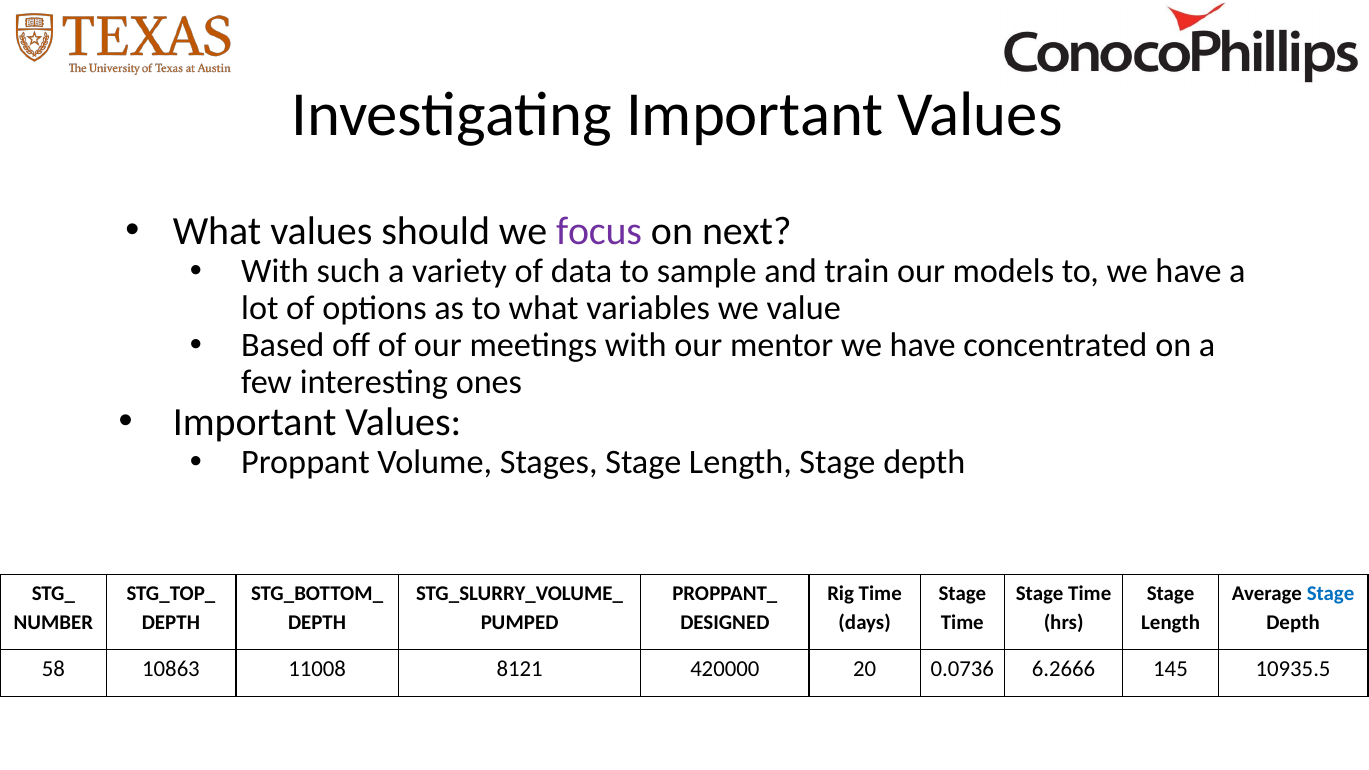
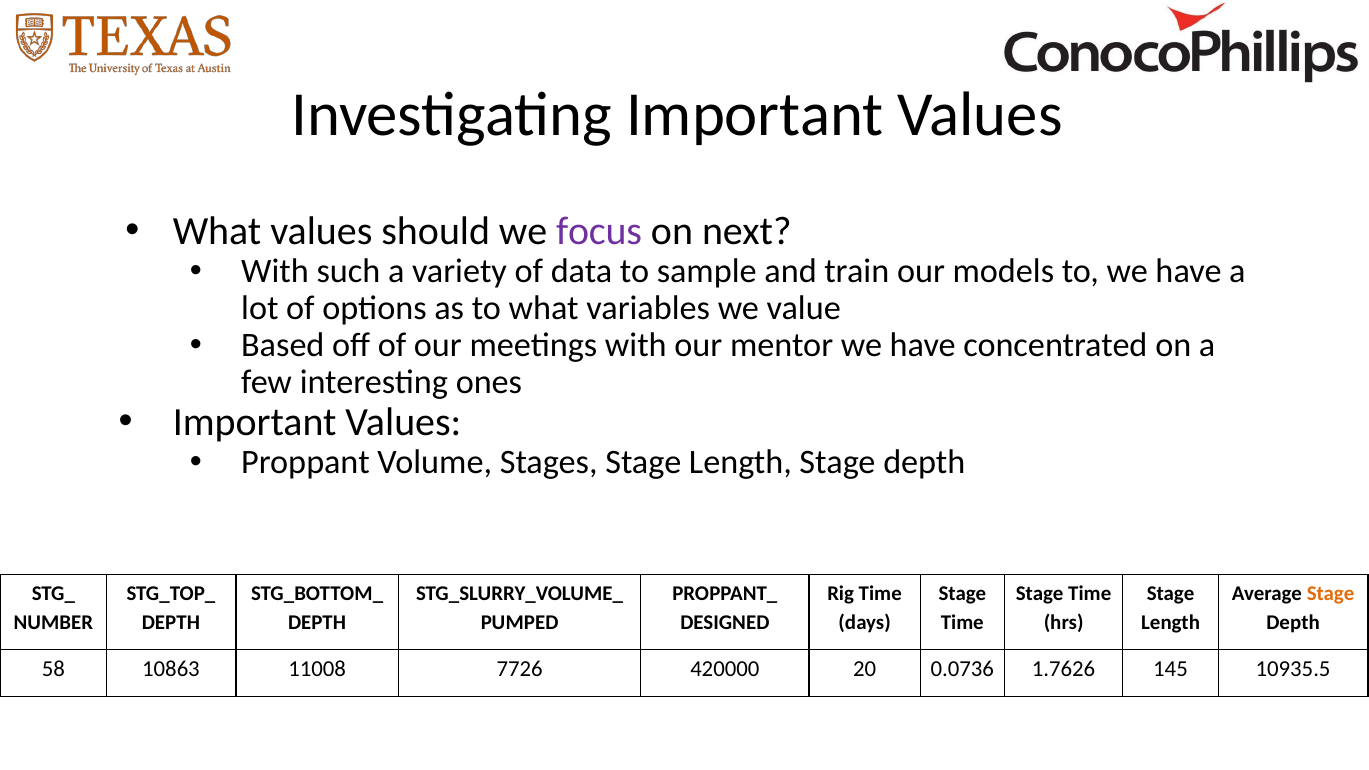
Stage colour: blue -> orange (1331, 593)
8121: 8121 -> 7726 (520, 669)
6.2666: 6.2666 -> 1.7626 (1064, 669)
